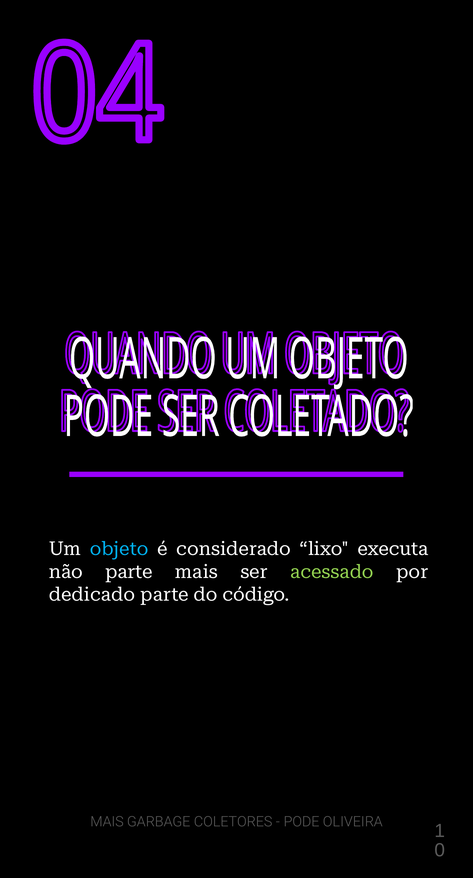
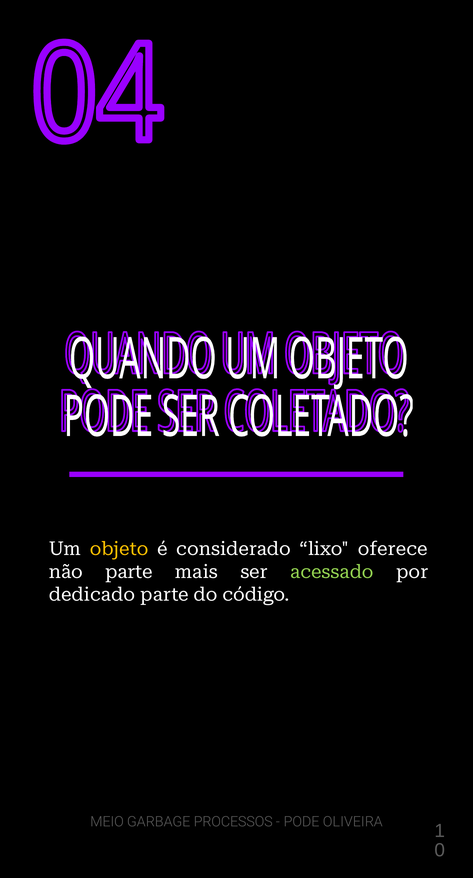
objeto colour: light blue -> yellow (119, 549)
executa: executa -> oferece (393, 549)
MAIS: MAIS -> MEIO (107, 822)
COLETORES: COLETORES -> PROCESSOS (233, 822)
